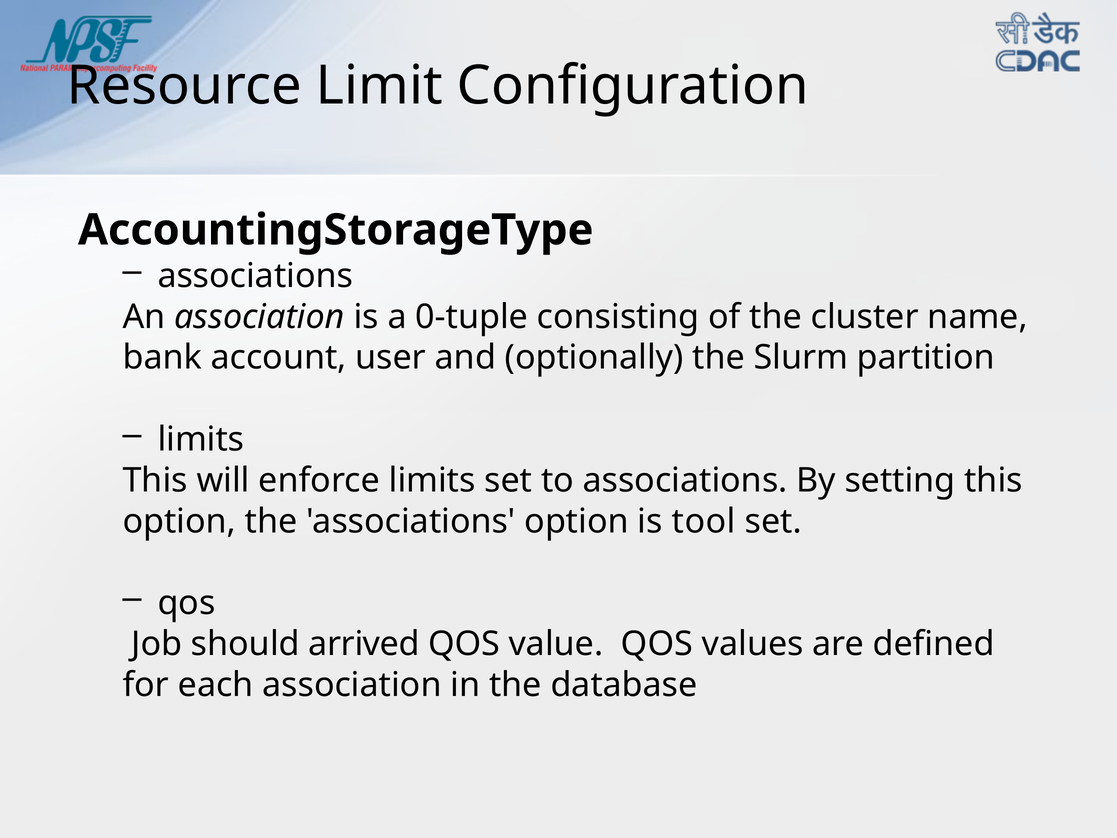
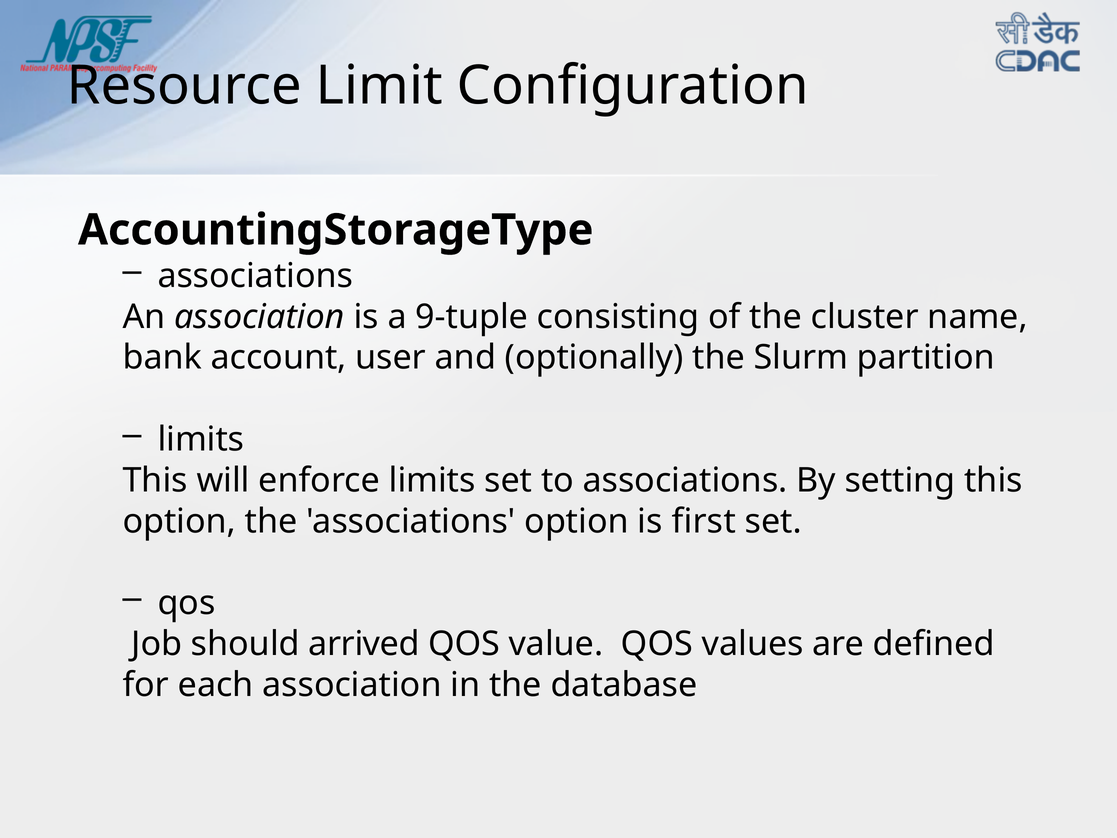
0-tuple: 0-tuple -> 9-tuple (472, 317)
tool: tool -> first (704, 521)
